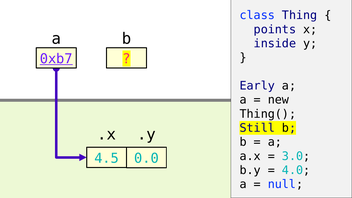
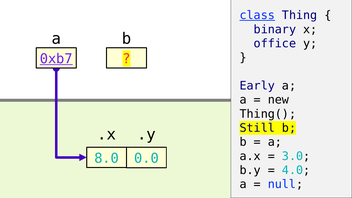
class underline: none -> present (257, 15)
points: points -> binary (275, 29)
inside: inside -> office (275, 43)
4.5: 4.5 -> 8.0 (107, 158)
